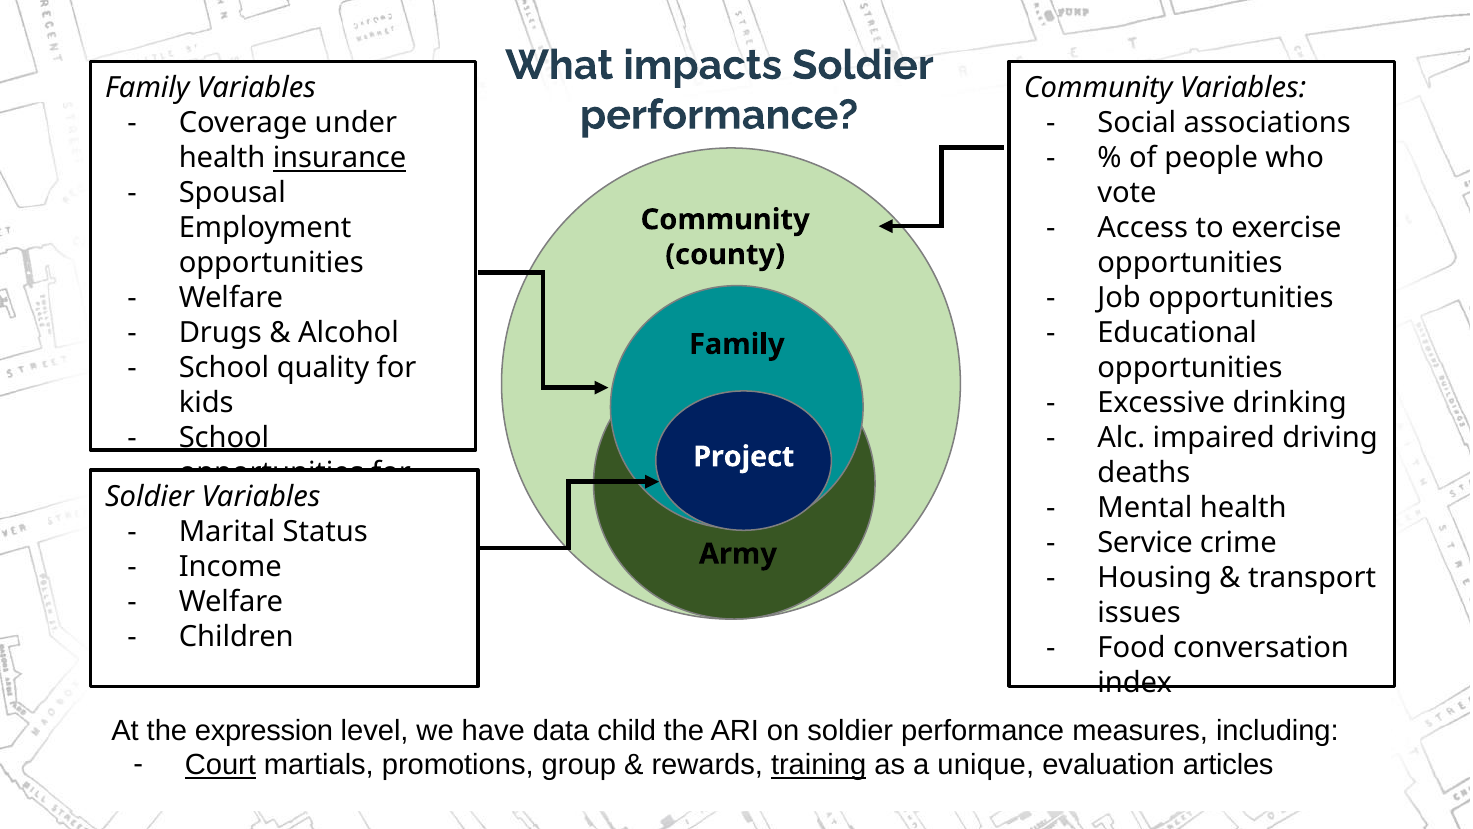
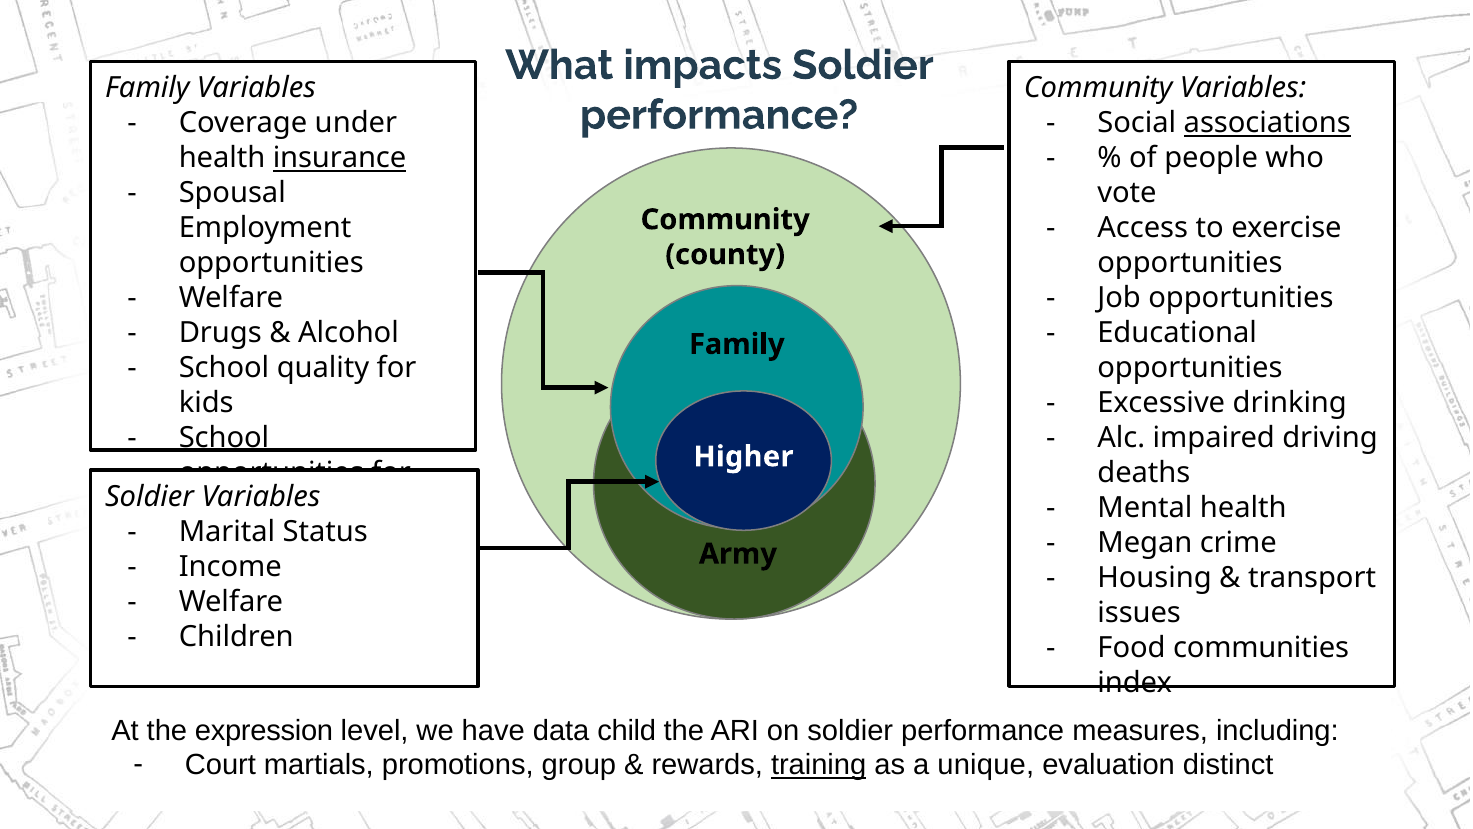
associations underline: none -> present (1267, 123)
Project: Project -> Higher (743, 456)
Service: Service -> Megan (1145, 543)
conversation: conversation -> communities (1261, 648)
Court underline: present -> none (220, 765)
articles: articles -> distinct (1228, 765)
